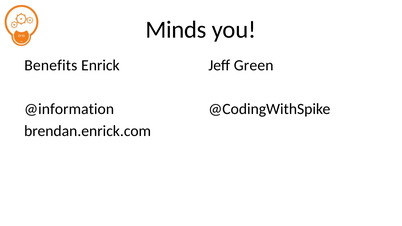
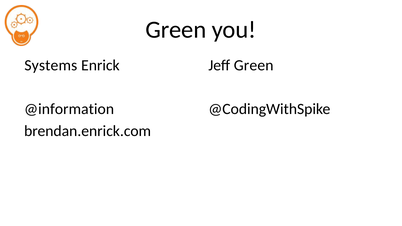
Minds: Minds -> Green (176, 30)
Benefits: Benefits -> Systems (51, 65)
